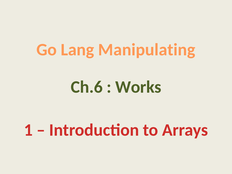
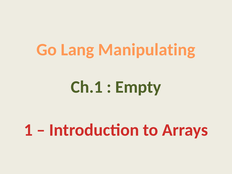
Ch.6: Ch.6 -> Ch.1 (87, 87)
Works: Works -> Empty (138, 87)
